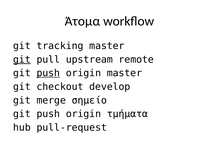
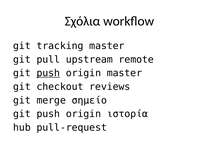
Άτομα: Άτομα -> Σχόλια (83, 21)
git underline: present -> none (22, 60)
develop: develop -> reviews (110, 87)
τμήματα: τμήματα -> ιστορία (127, 114)
